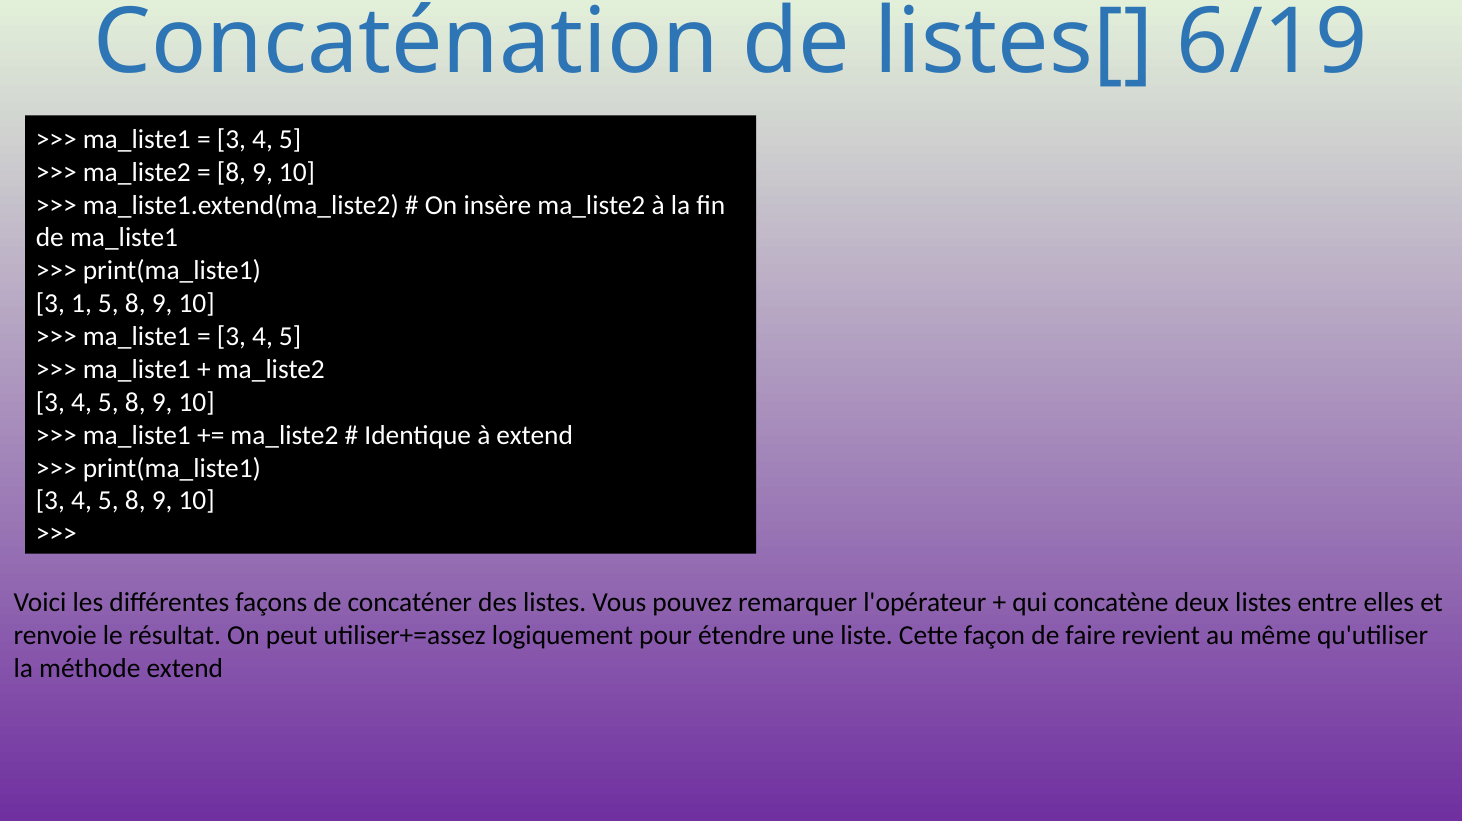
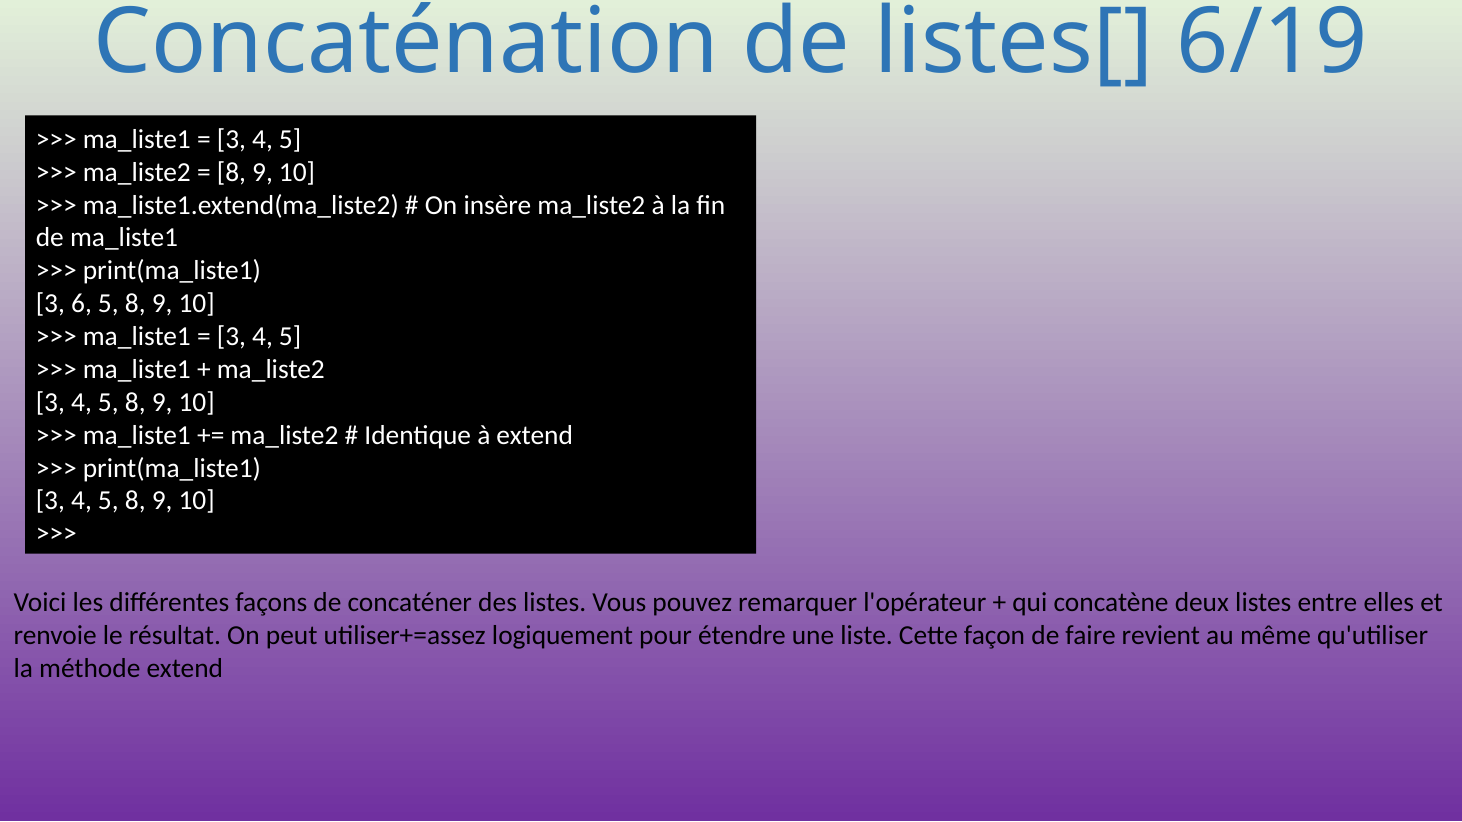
1: 1 -> 6 (81, 304)
